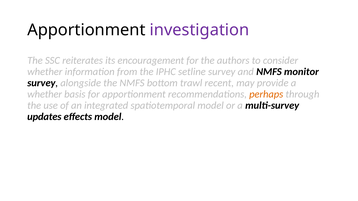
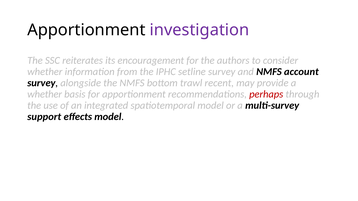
monitor: monitor -> account (301, 72)
perhaps colour: orange -> red (266, 94)
updates: updates -> support (44, 117)
